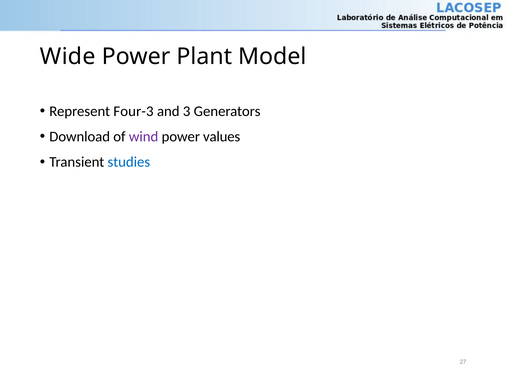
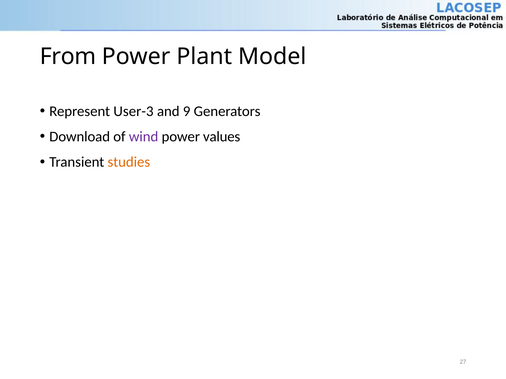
Wide: Wide -> From (68, 57)
Four-3: Four-3 -> User-3 (133, 111)
3: 3 -> 9 (187, 111)
studies colour: blue -> orange (129, 162)
